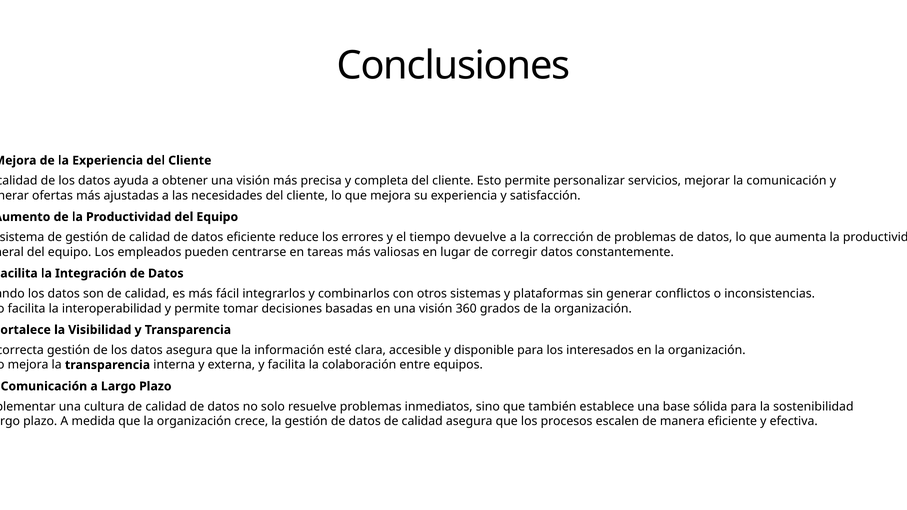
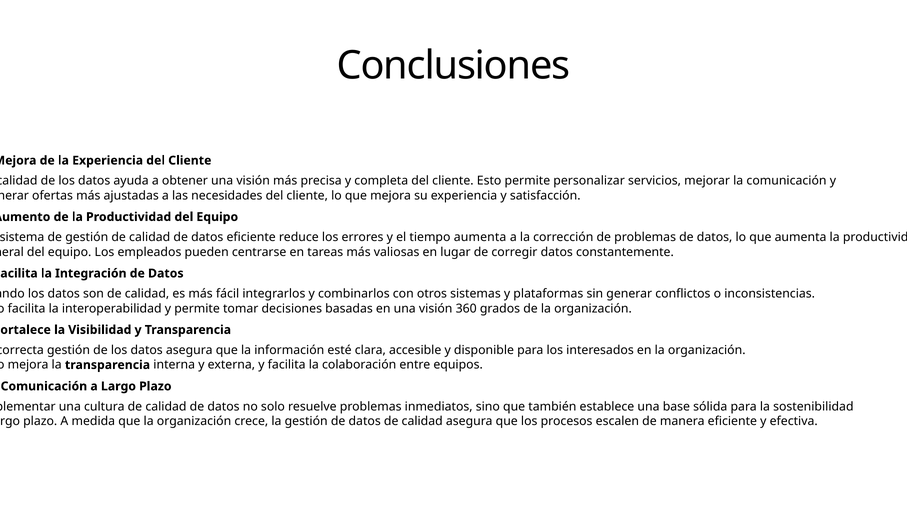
tiempo devuelve: devuelve -> aumenta (480, 237)
